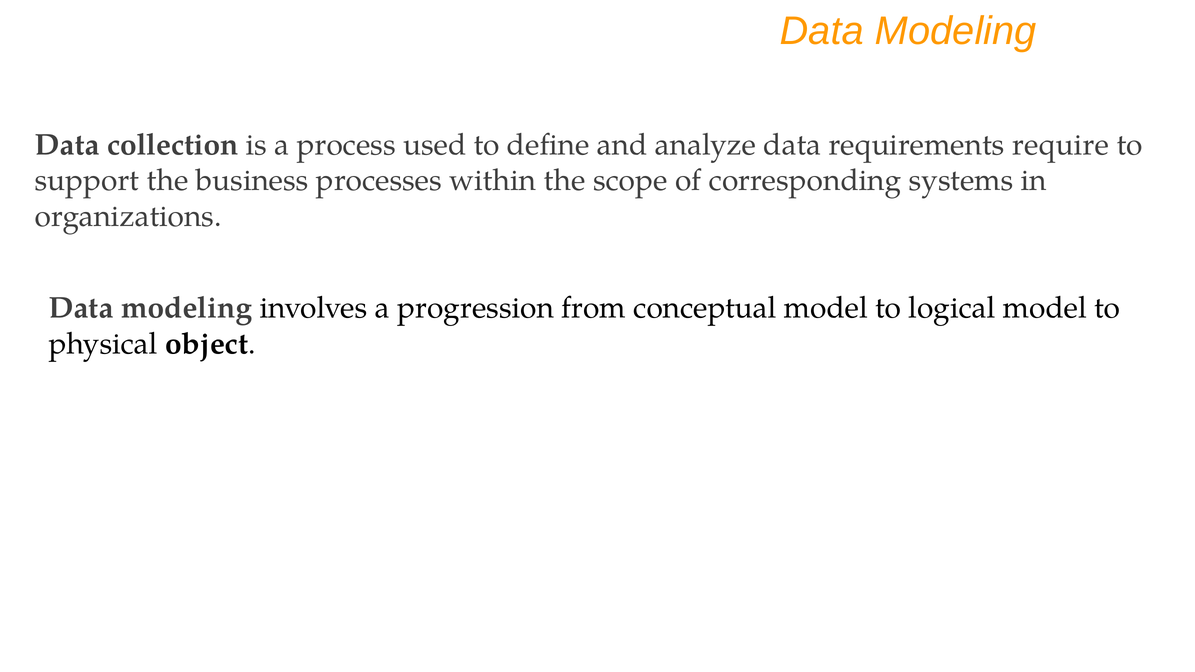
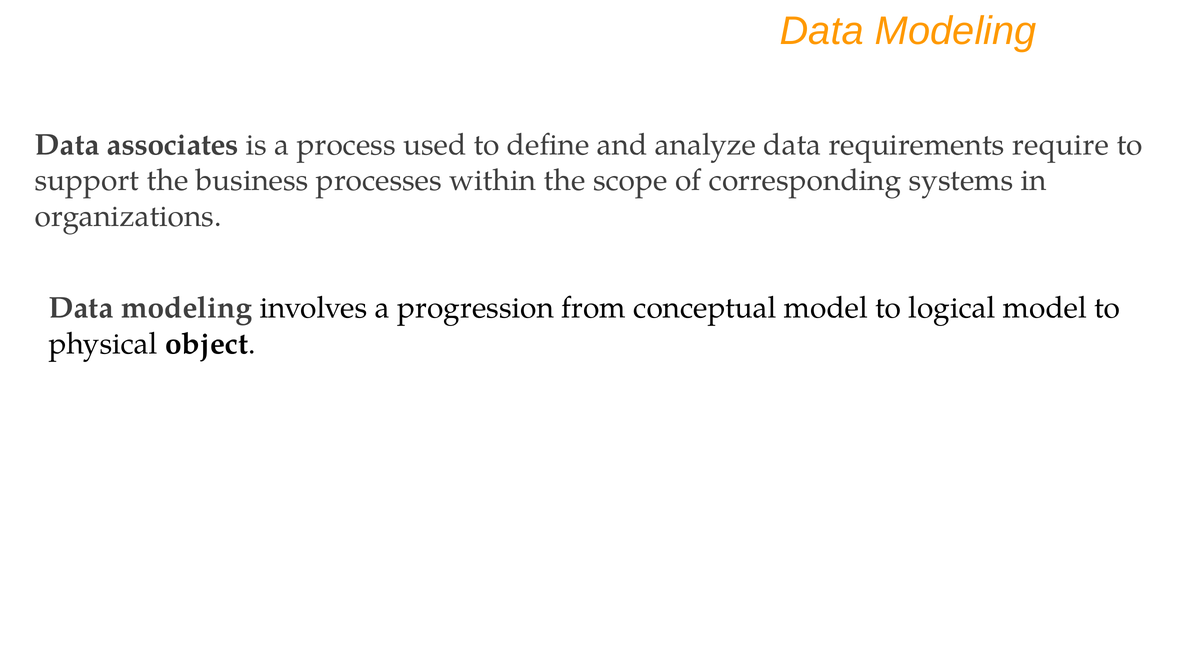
collection: collection -> associates (173, 145)
